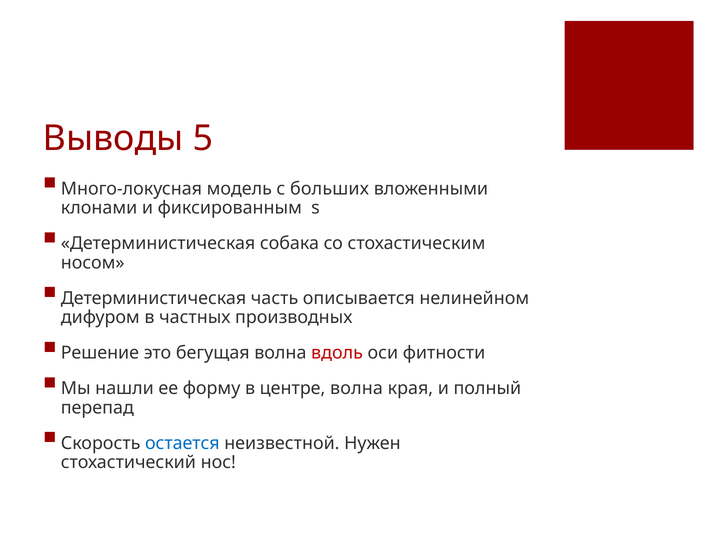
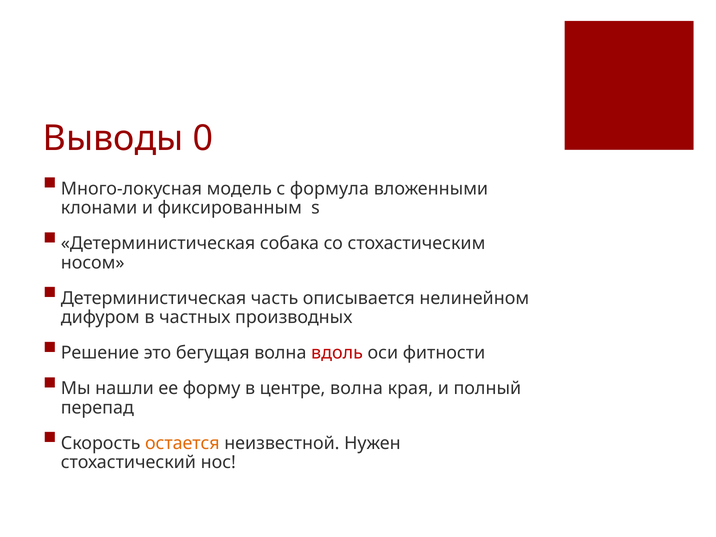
5: 5 -> 0 (203, 139)
больших: больших -> формула (329, 189)
остается colour: blue -> orange (182, 443)
